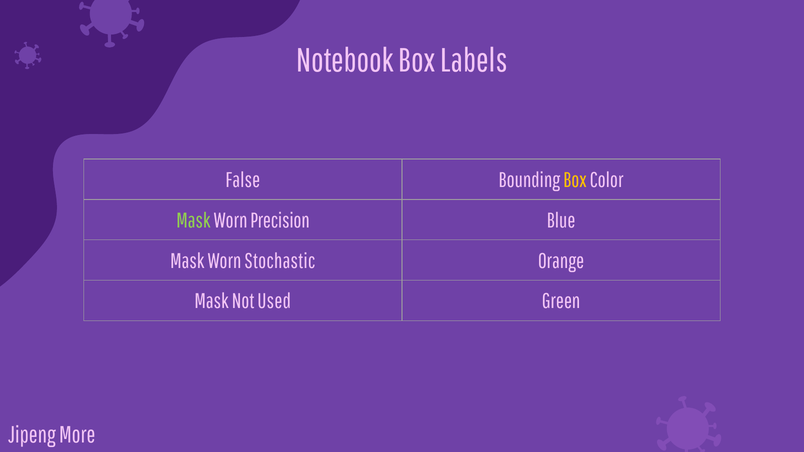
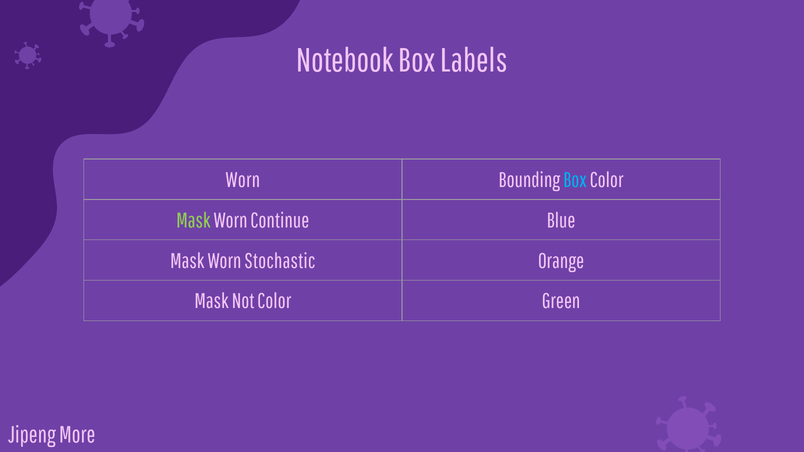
False: False -> Worn (243, 180)
Box colour: yellow -> light blue (575, 180)
Precision: Precision -> Continue (280, 221)
Not Used: Used -> Color (274, 302)
